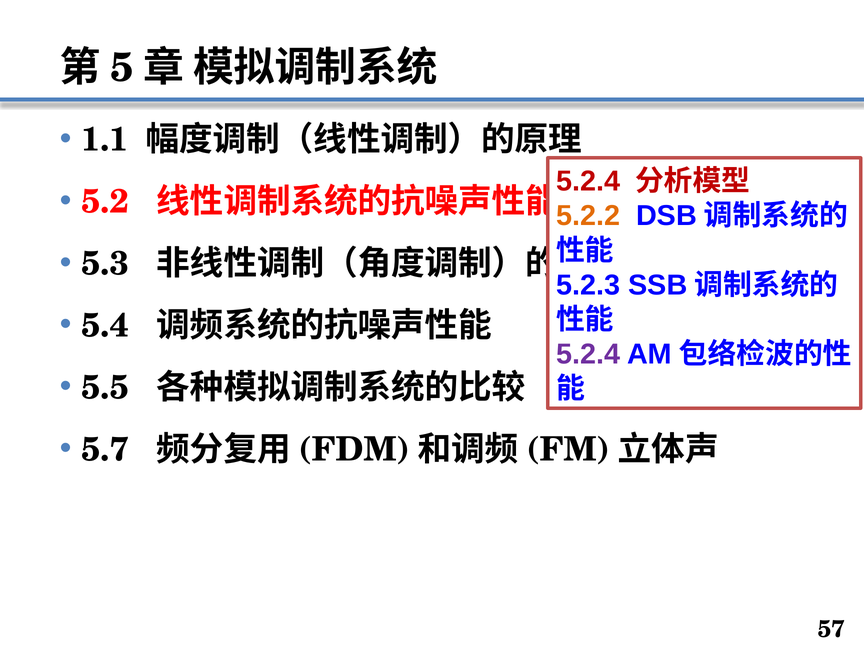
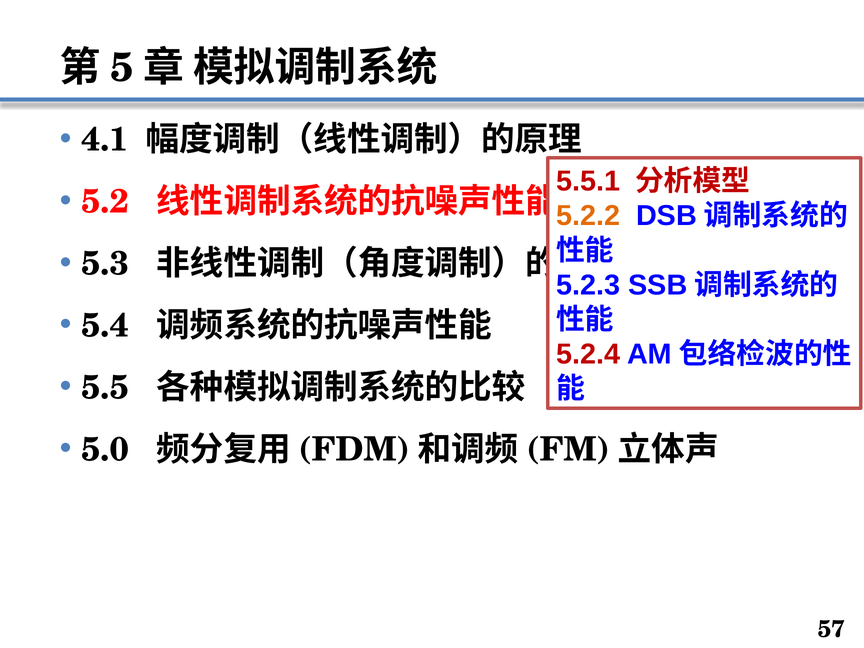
1.1: 1.1 -> 4.1 (105, 140)
5.2.4: 5.2.4 -> 5.5.1 (588, 181)
5.2.4 colour: purple -> red (588, 354)
5.7: 5.7 -> 5.0 (105, 450)
